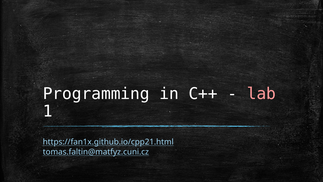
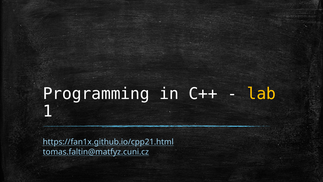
lab colour: pink -> yellow (261, 94)
